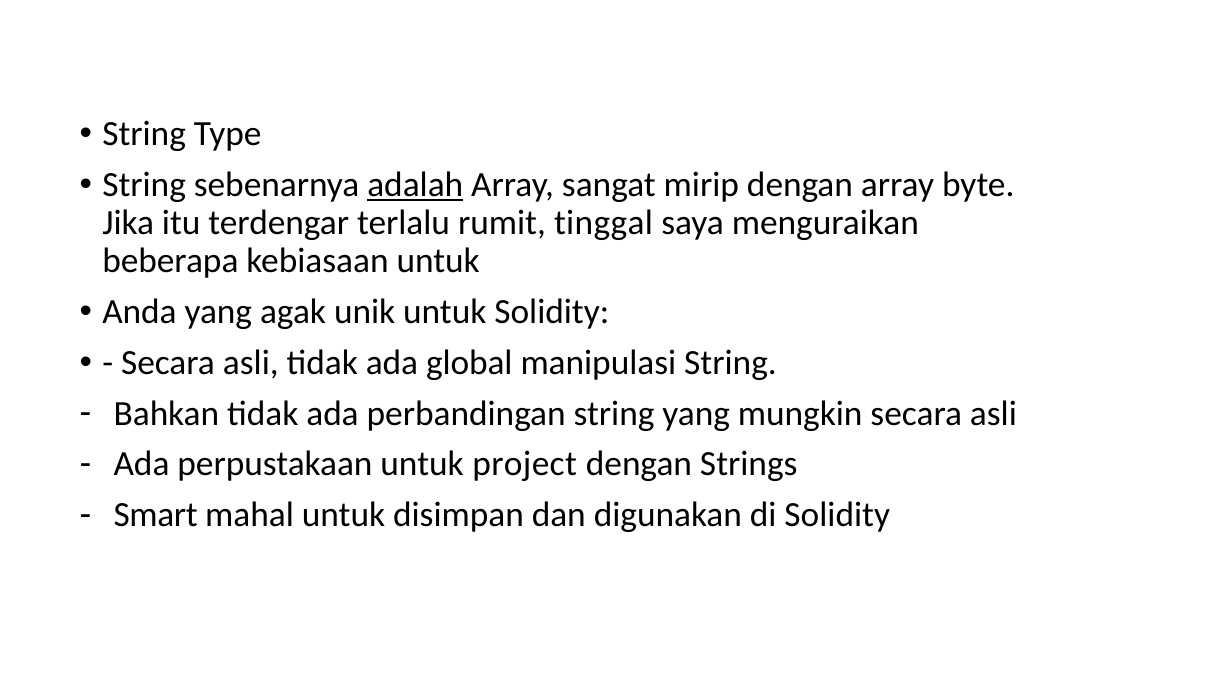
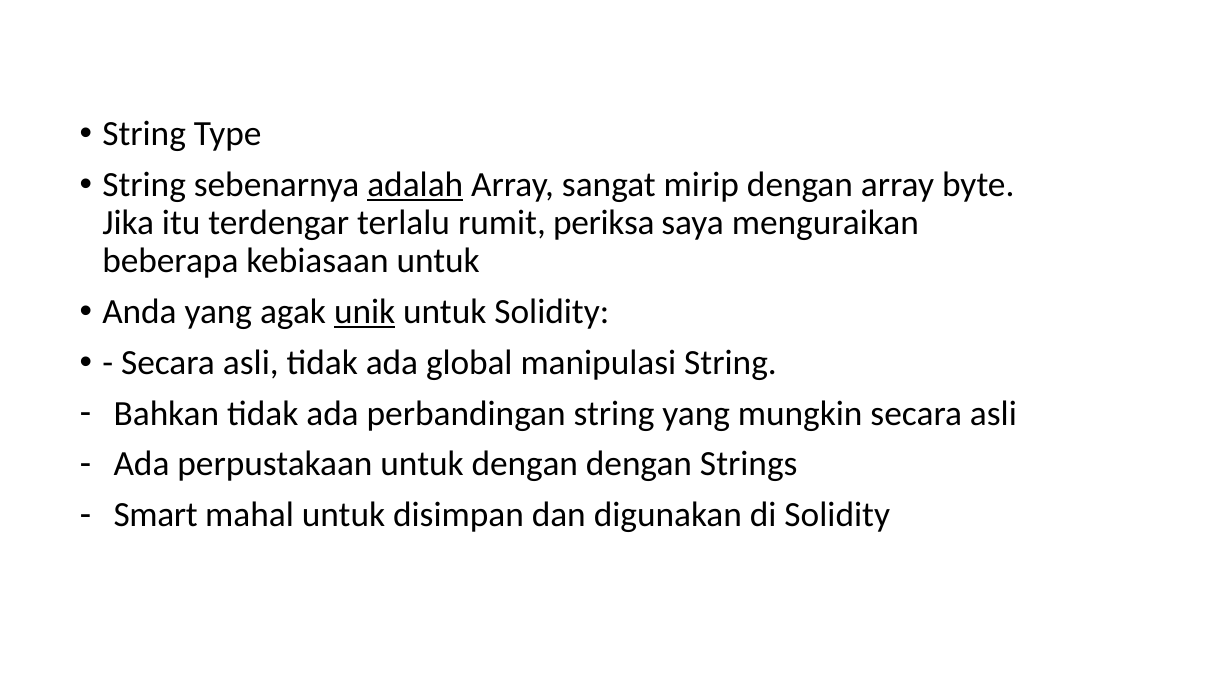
tinggal: tinggal -> periksa (604, 223)
unik underline: none -> present (365, 312)
untuk project: project -> dengan (525, 465)
